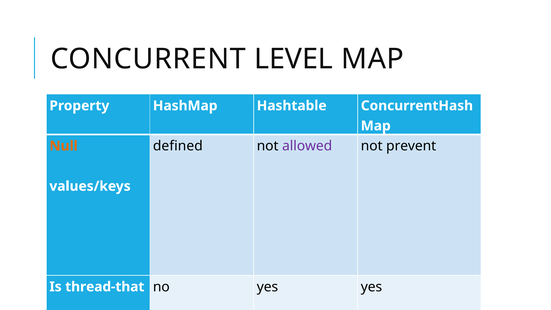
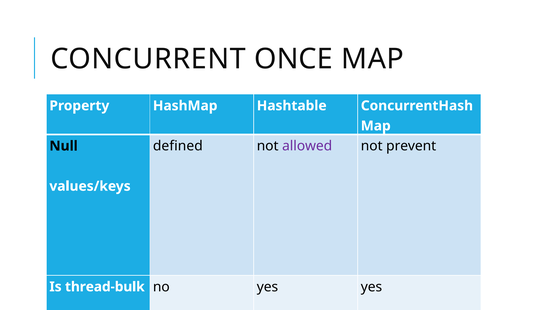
LEVEL: LEVEL -> ONCE (293, 59)
Null colour: orange -> black (64, 146)
thread-that: thread-that -> thread-bulk (105, 287)
